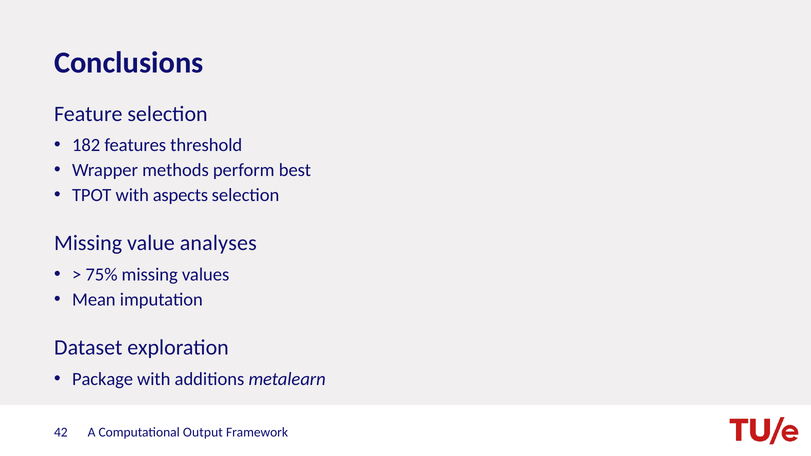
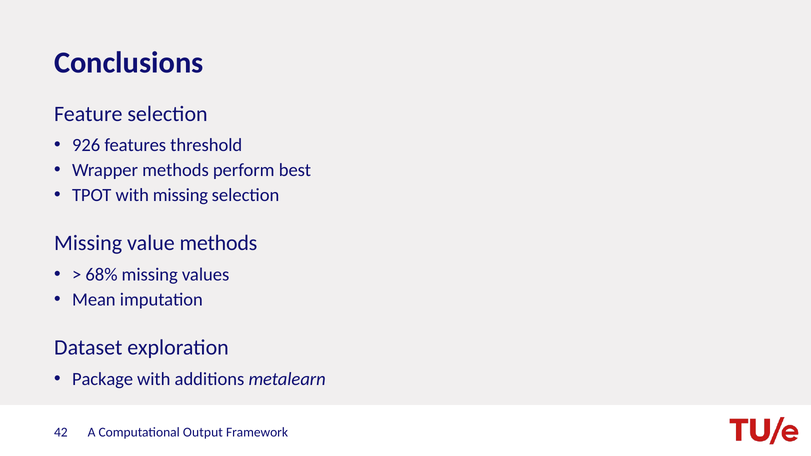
182: 182 -> 926 (86, 145)
with aspects: aspects -> missing (180, 195)
value analyses: analyses -> methods (218, 243)
75%: 75% -> 68% (102, 275)
